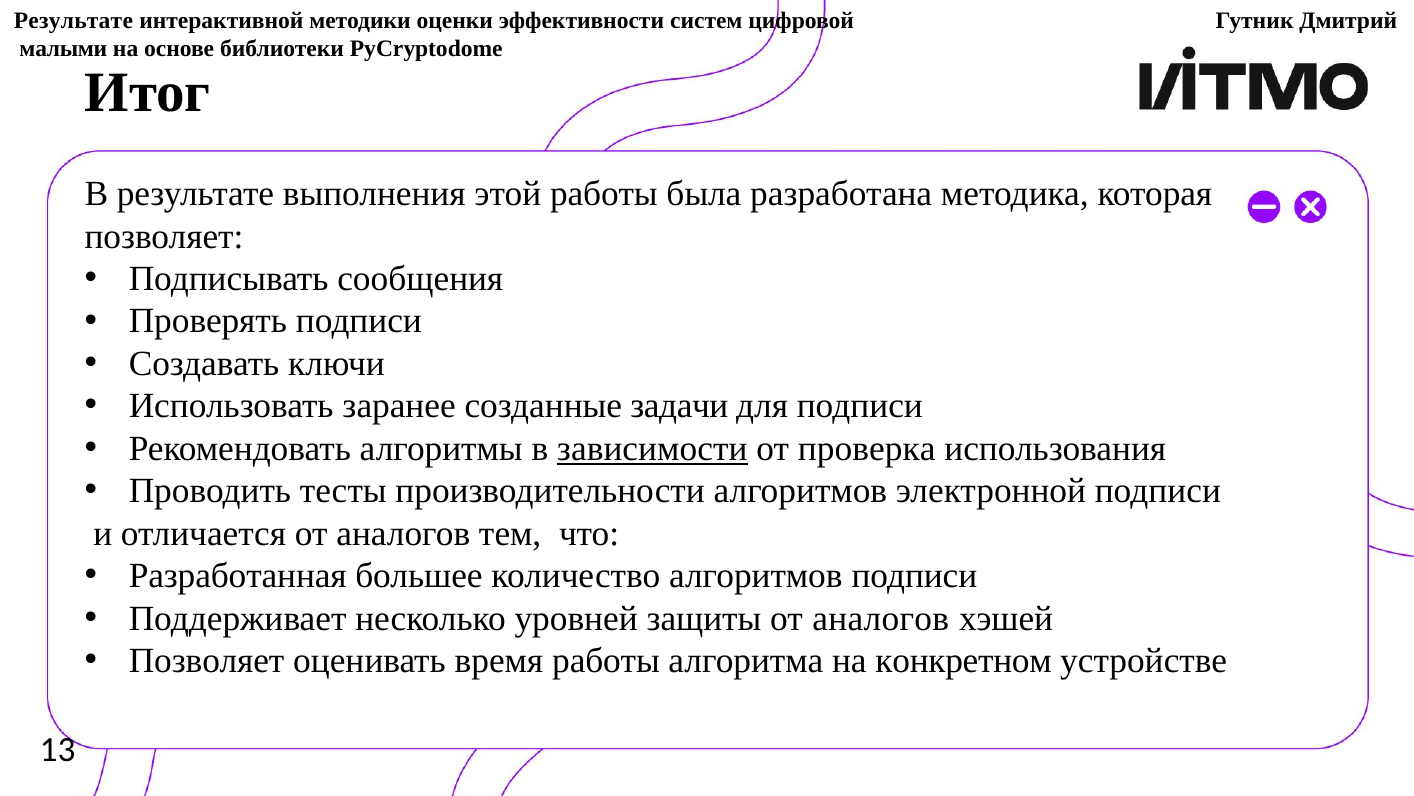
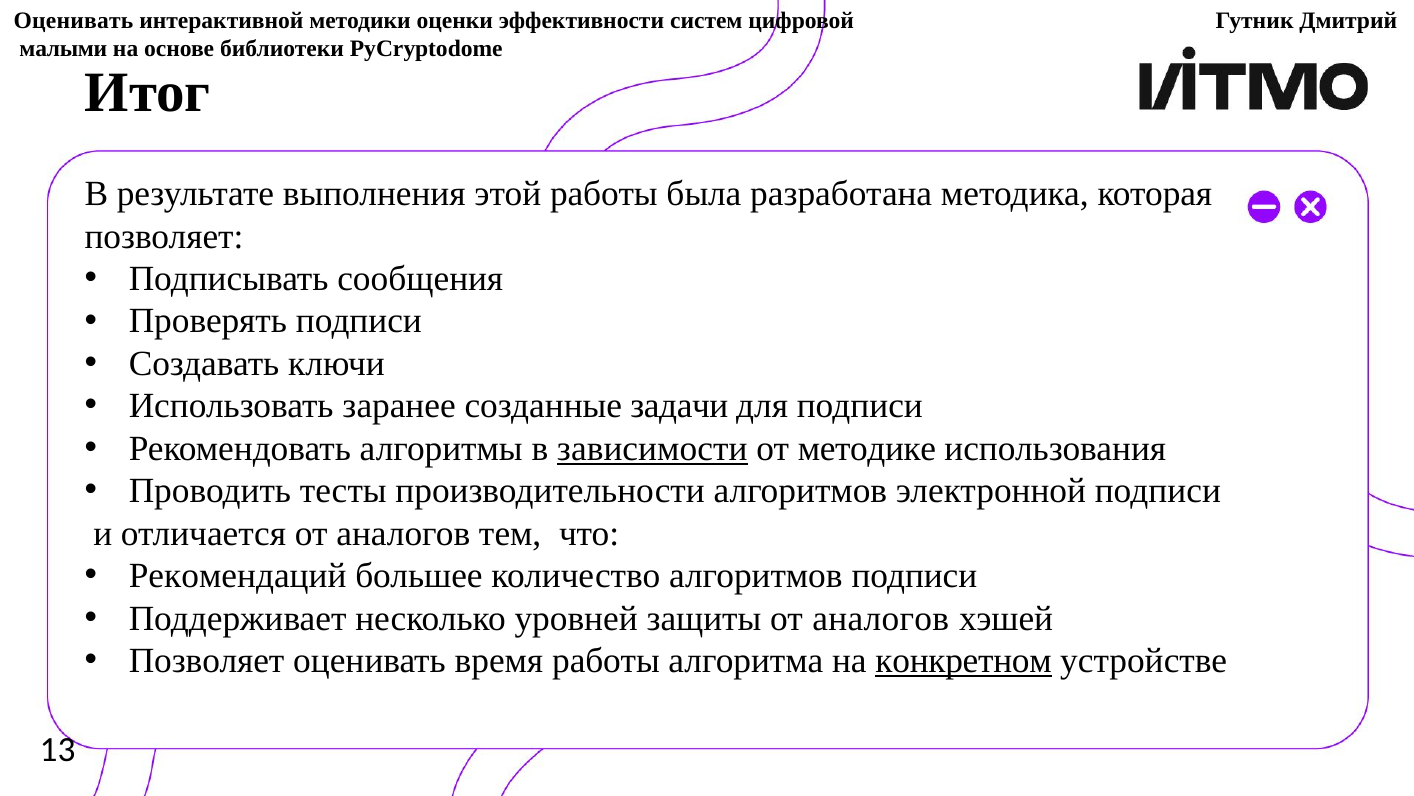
Результате: Результате -> Оценивать (73, 20)
проверка: проверка -> методике (867, 448)
Разработанная: Разработанная -> Рекомендаций (238, 576)
конкретном underline: none -> present (964, 660)
